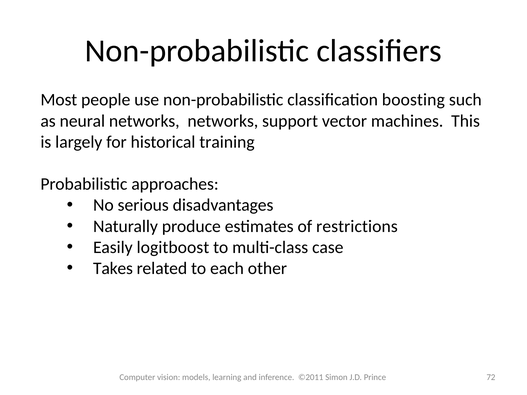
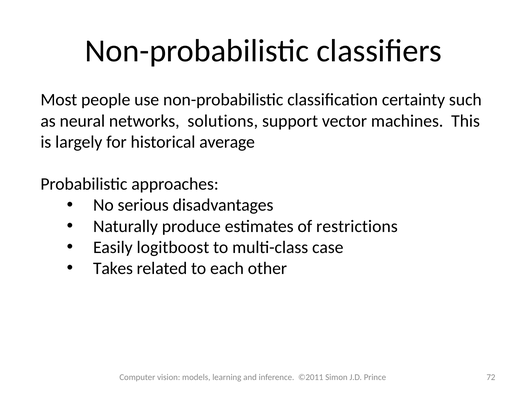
boosting: boosting -> certainty (413, 100)
networks networks: networks -> solutions (223, 121)
training: training -> average (227, 142)
